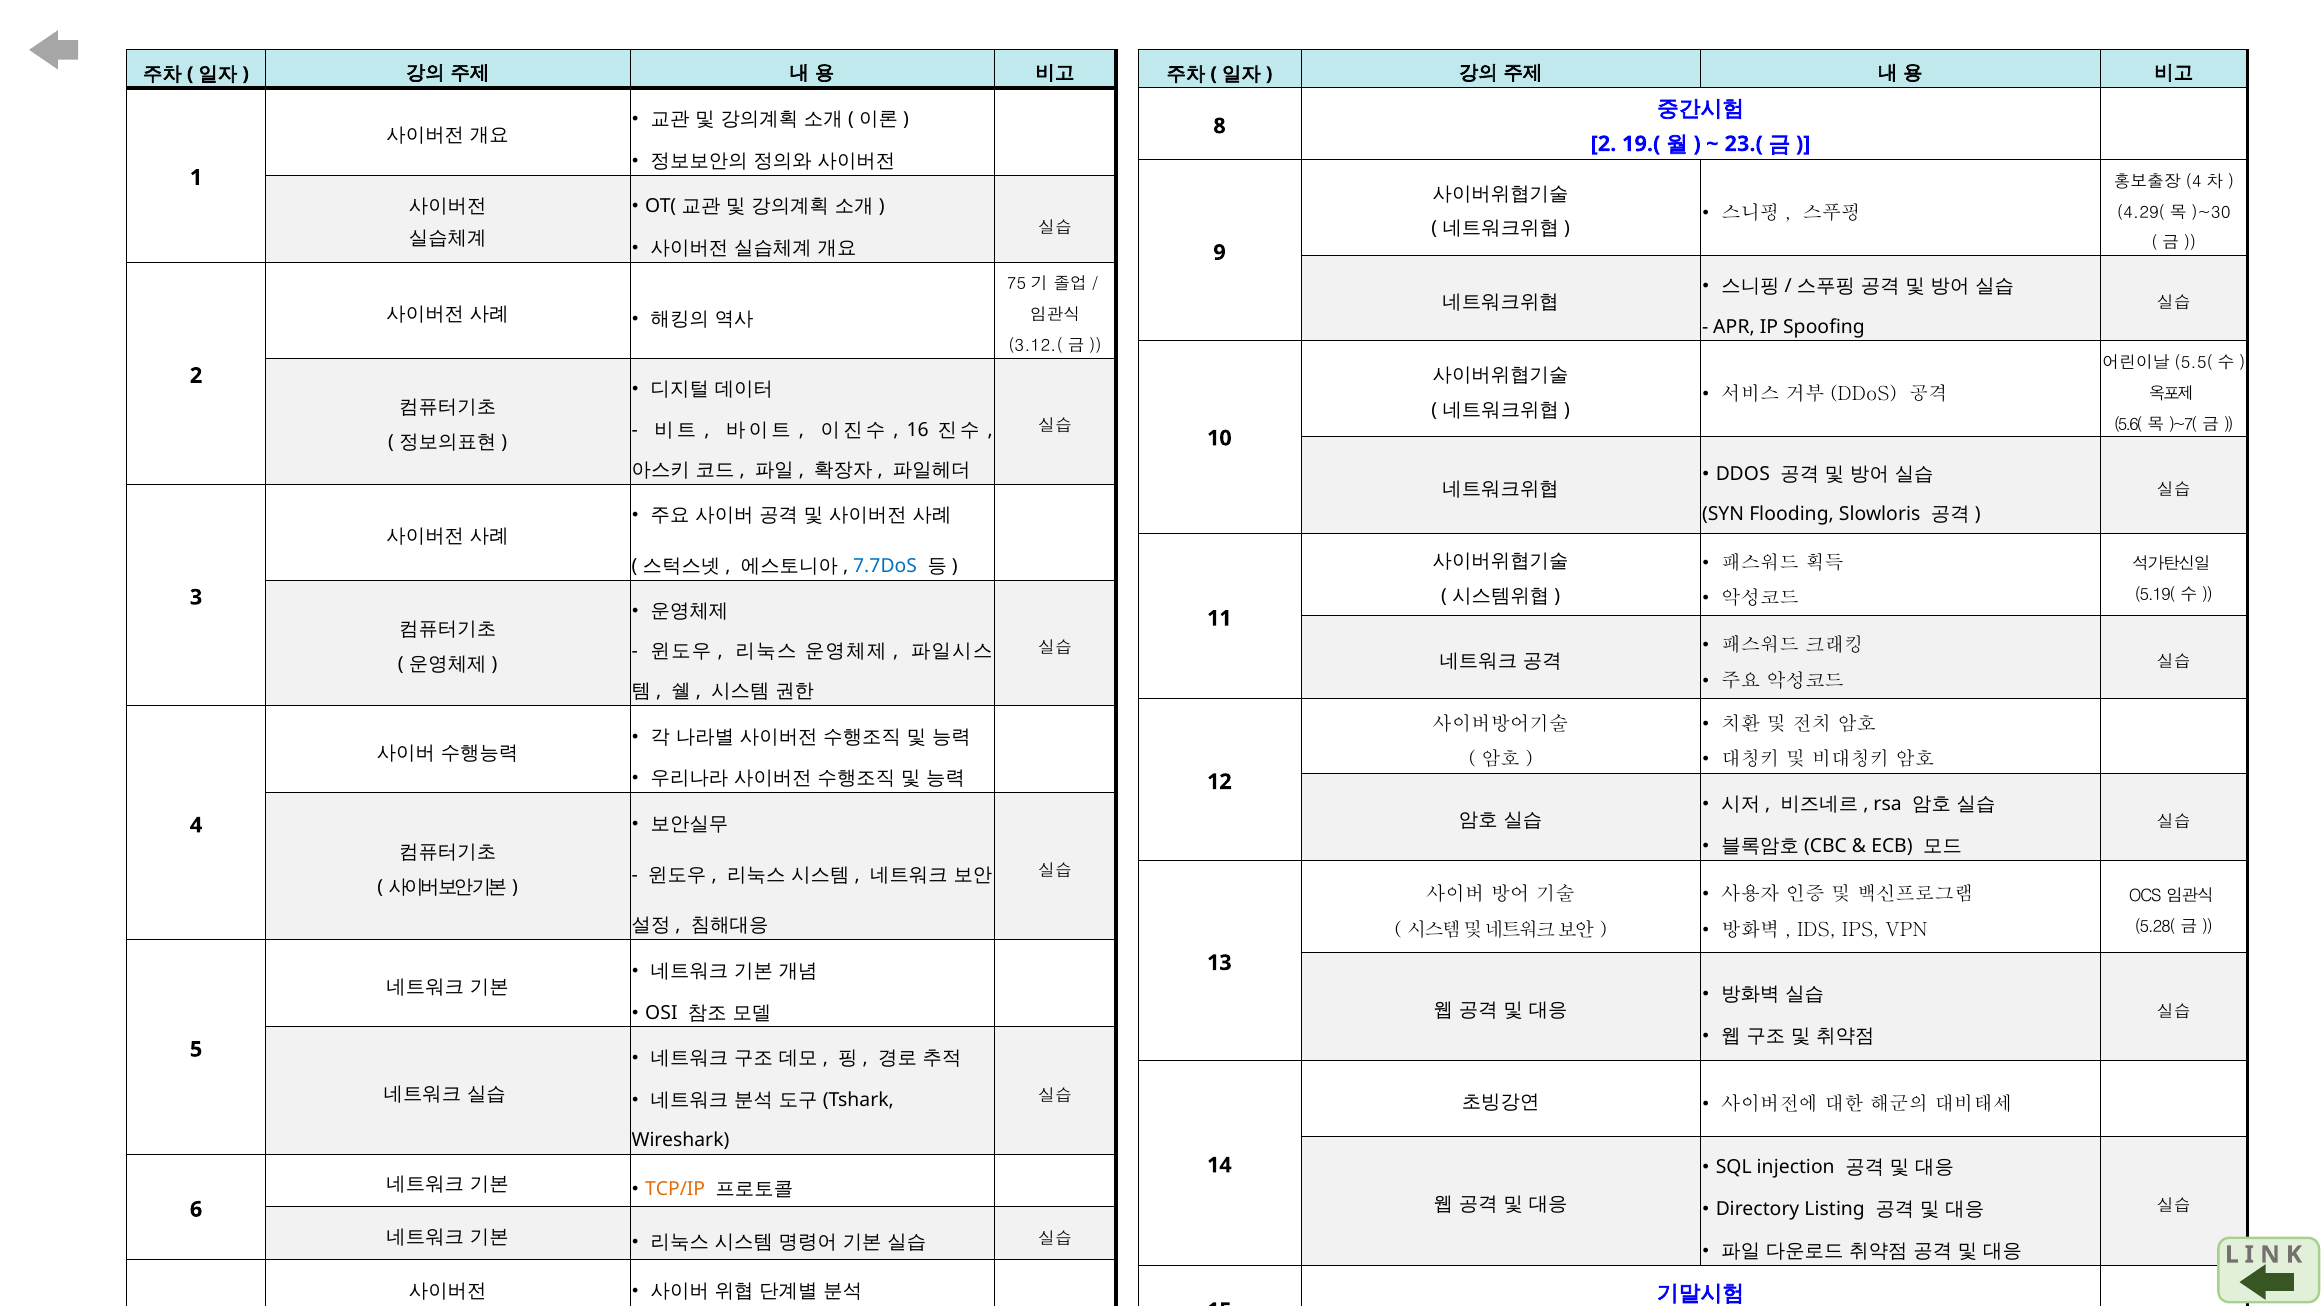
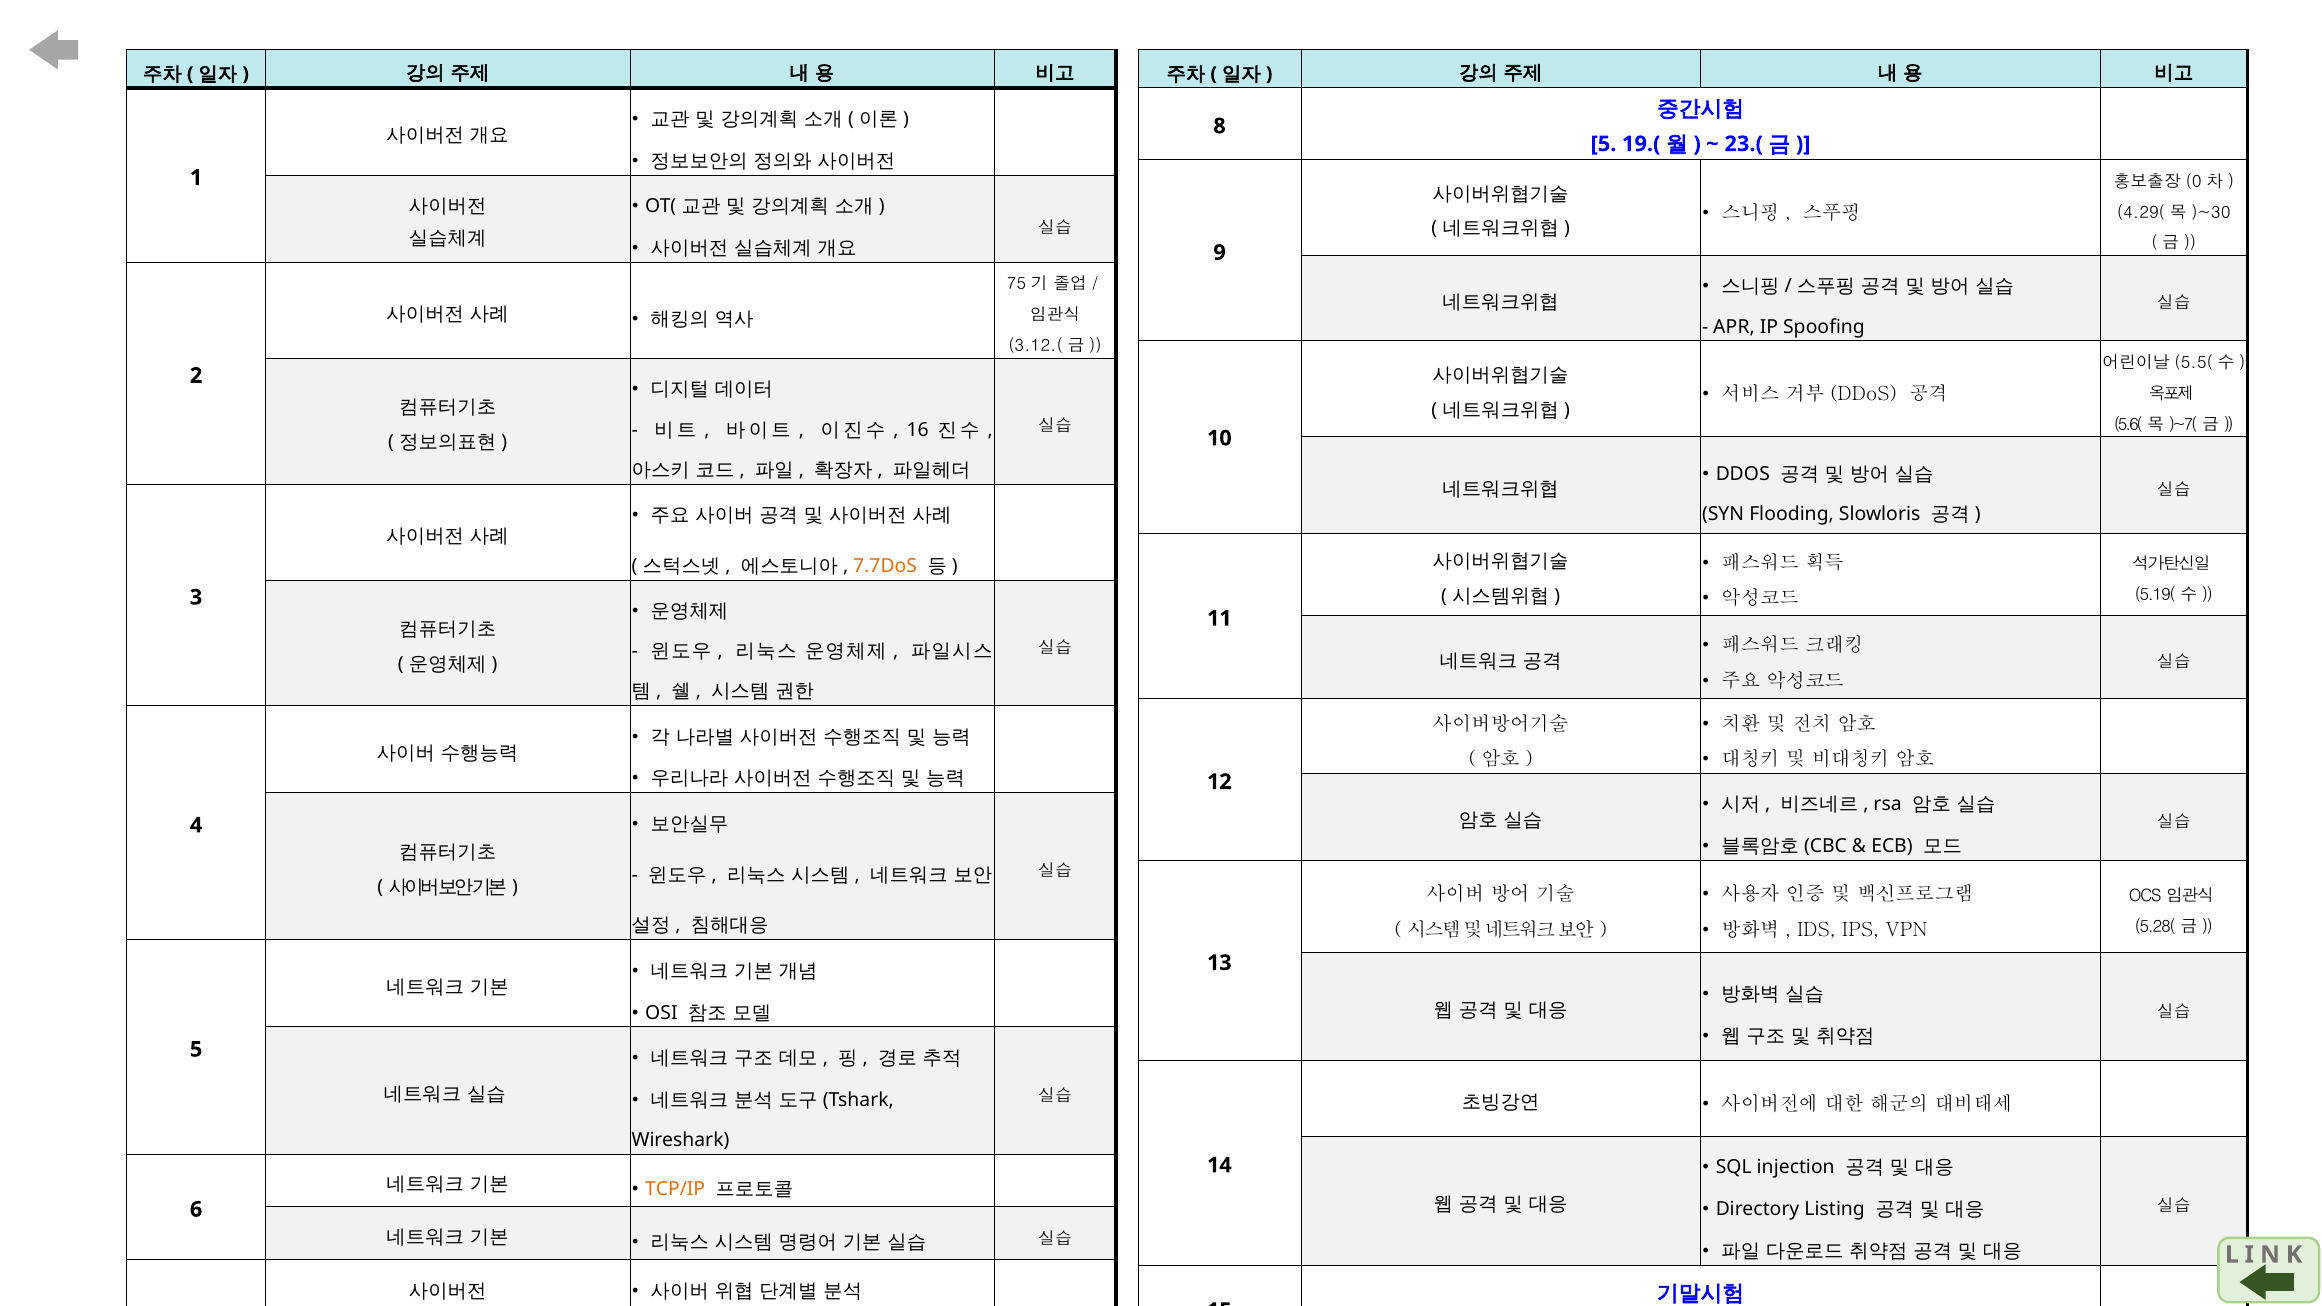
2: 2 -> 5 (1603, 144)
4: 4 -> 0 (2194, 182)
7.7DoS colour: blue -> orange (885, 566)
